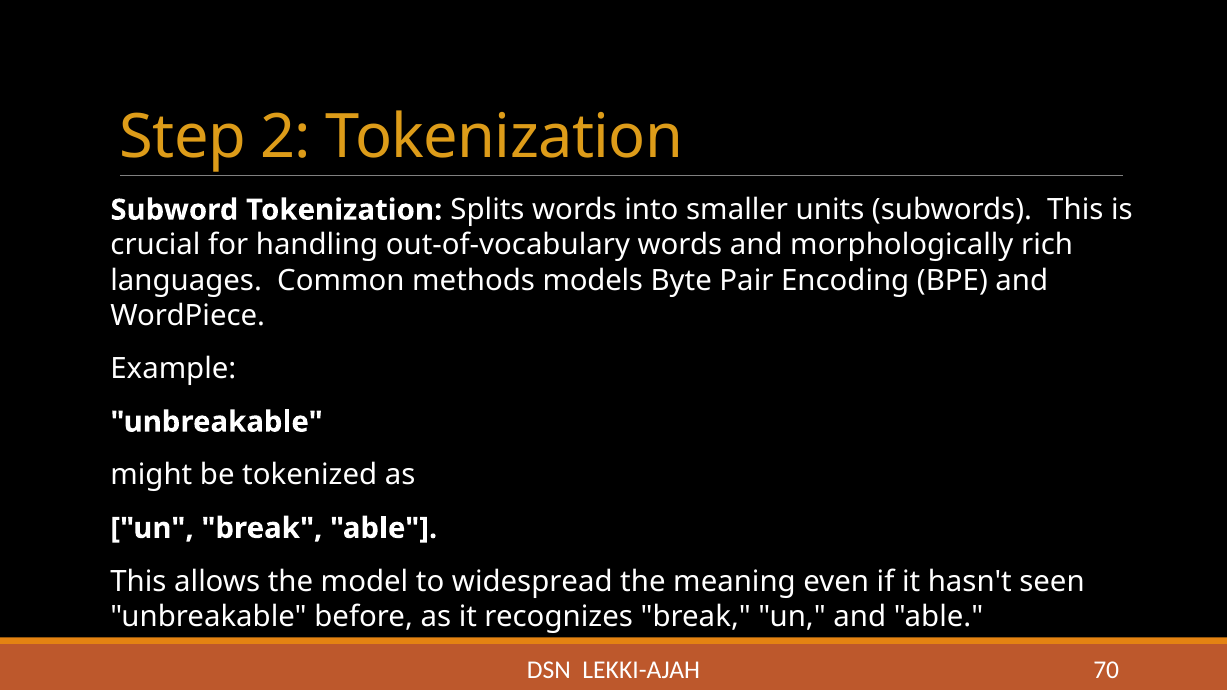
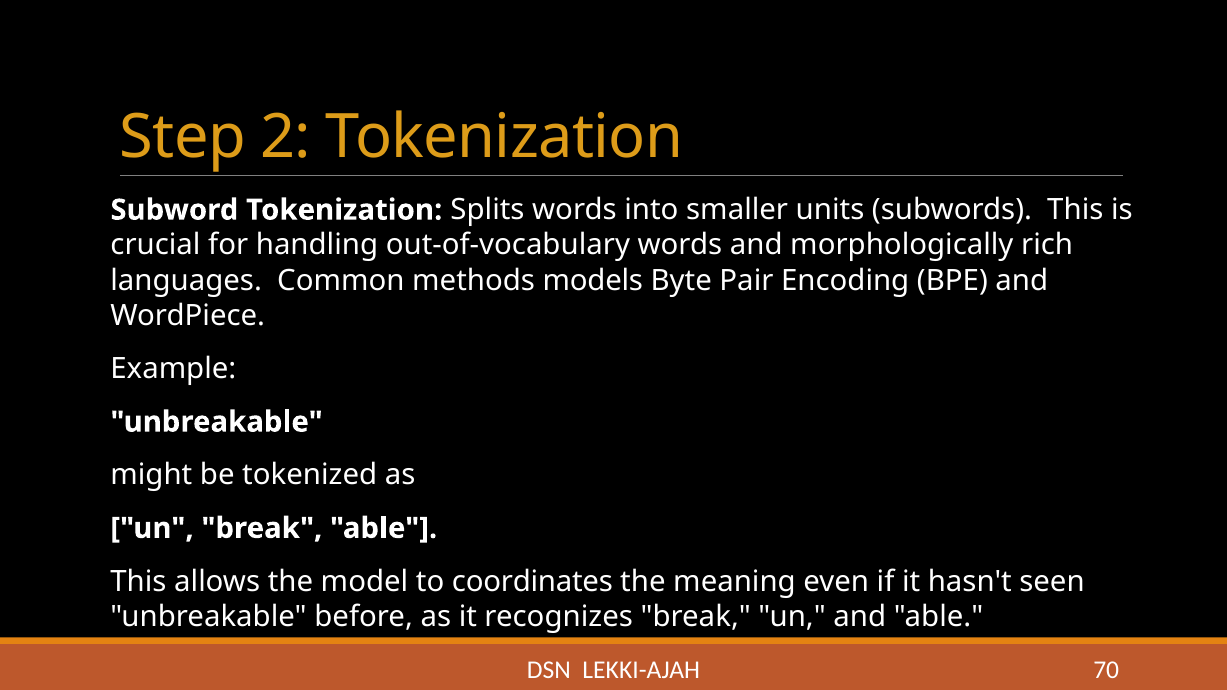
widespread: widespread -> coordinates (532, 582)
